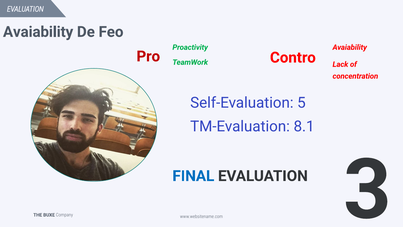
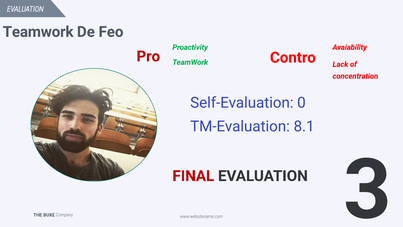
Avaiability: Avaiability -> Teamwork (38, 32)
5: 5 -> 0 (301, 103)
FINAL colour: blue -> red (193, 176)
